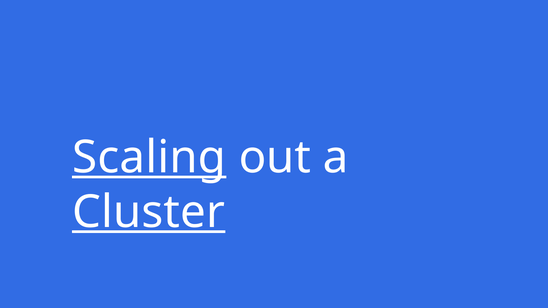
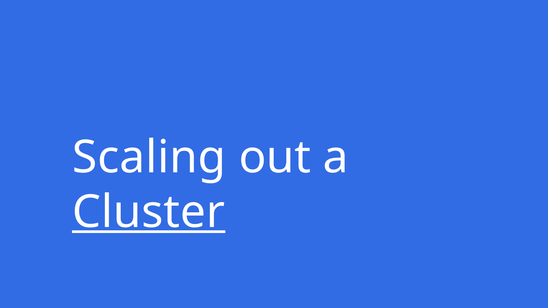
Scaling underline: present -> none (149, 157)
